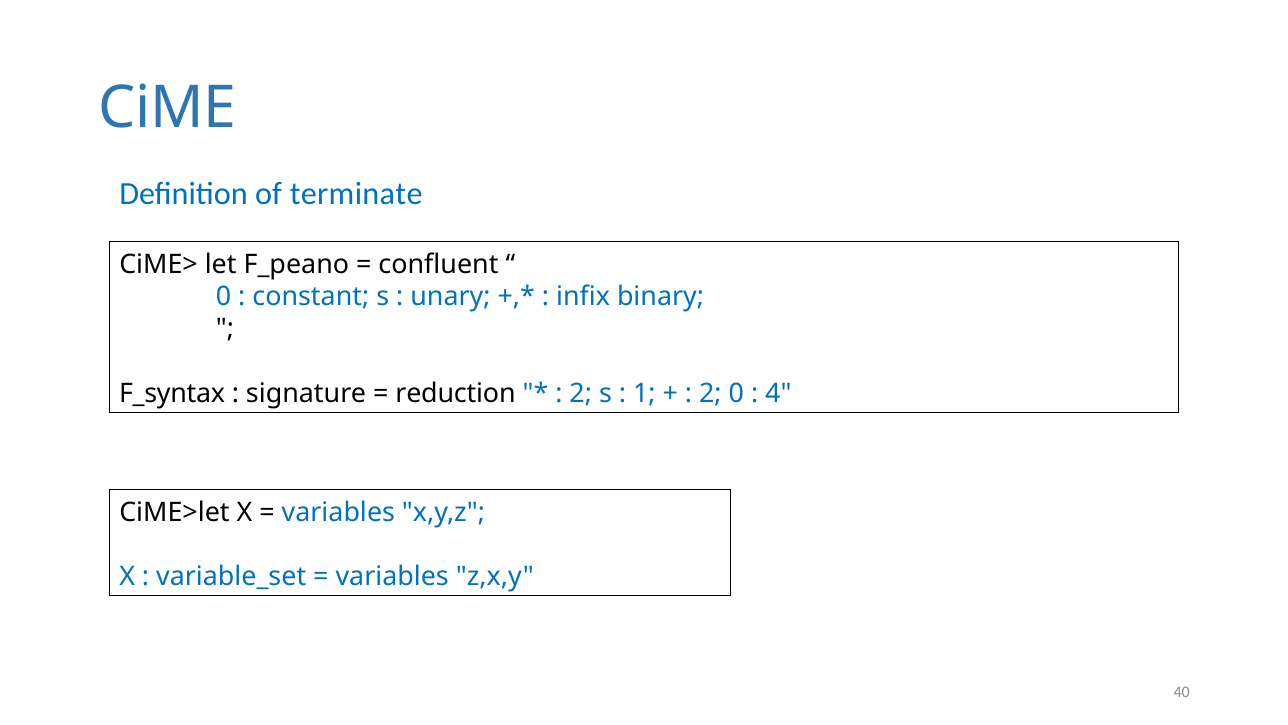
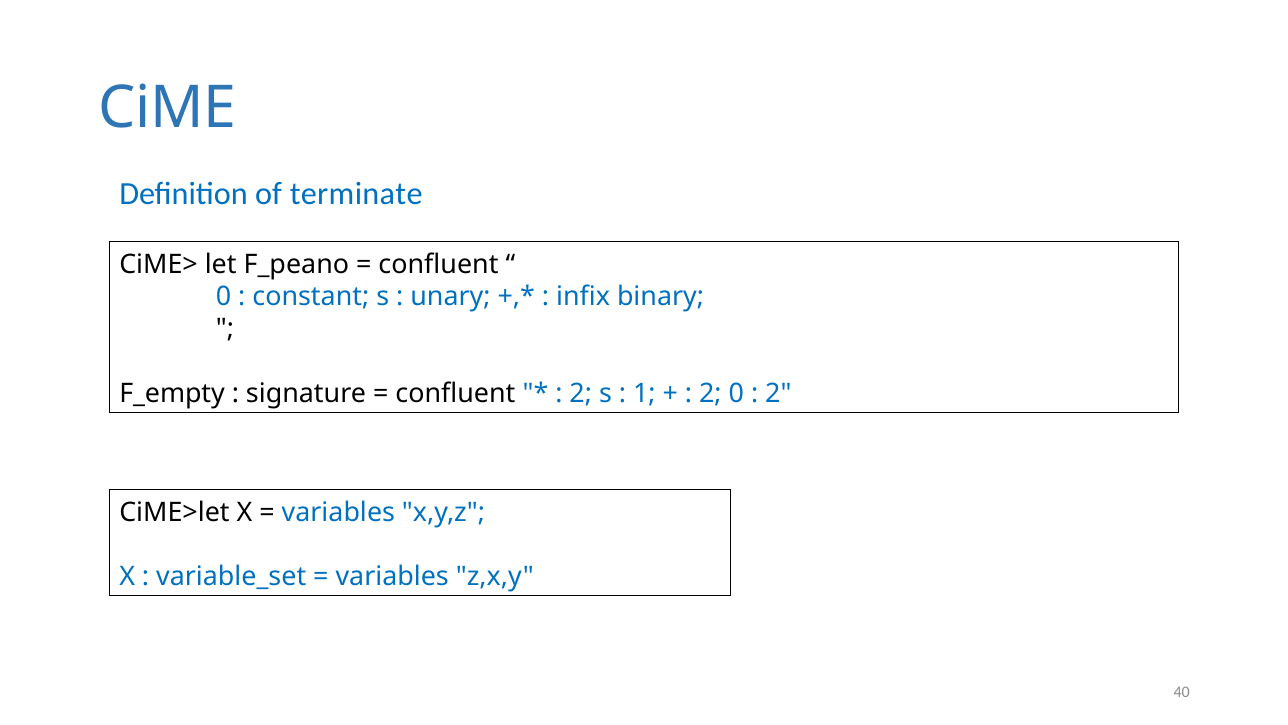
F_syntax: F_syntax -> F_empty (172, 393)
reduction: reduction -> confluent (455, 393)
4: 4 -> 2 (778, 393)
